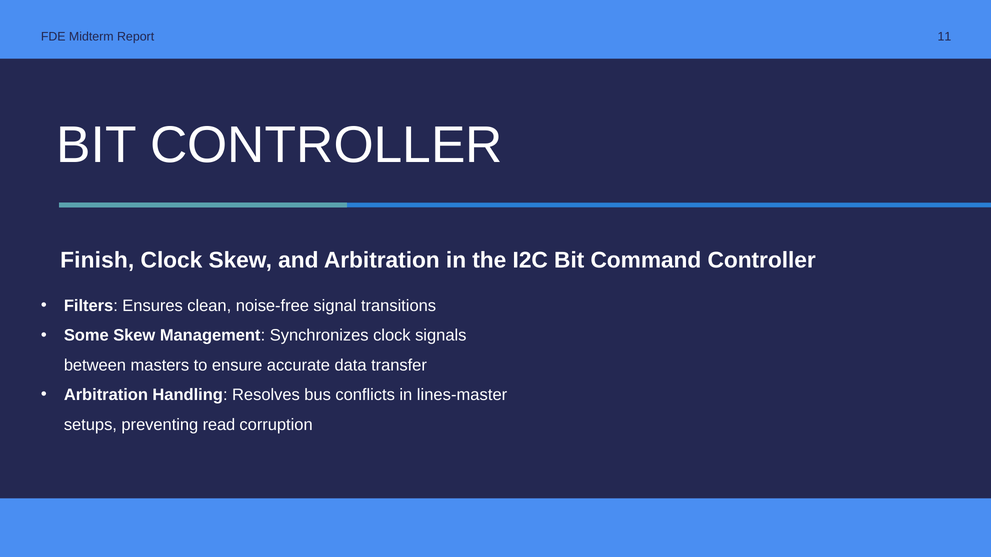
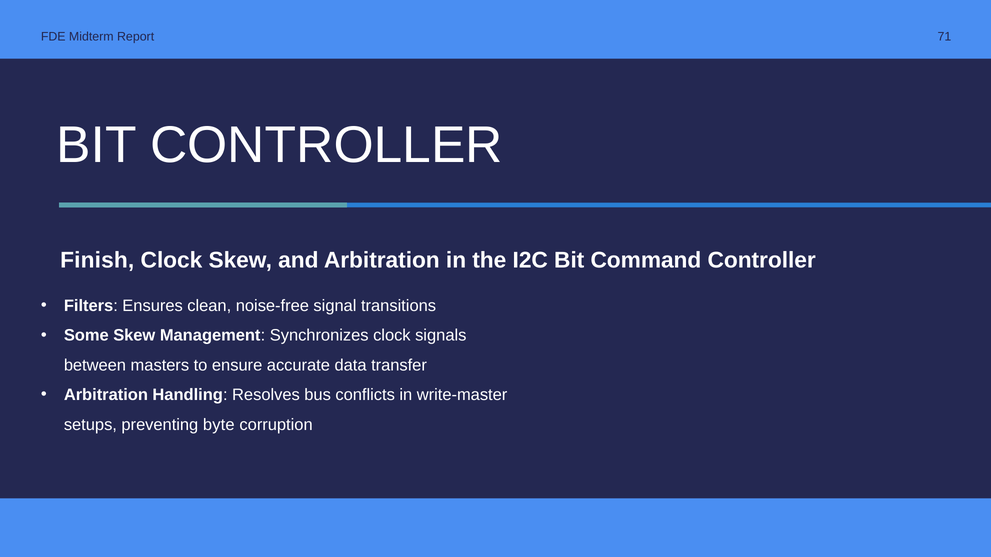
11: 11 -> 71 (944, 37)
lines-master: lines-master -> write-master (462, 395)
read: read -> byte (219, 425)
